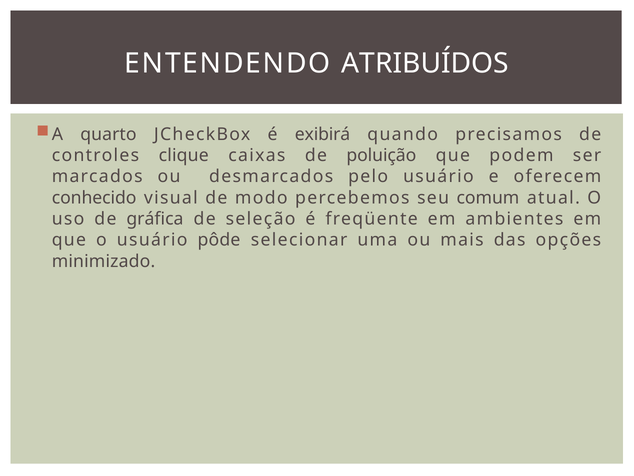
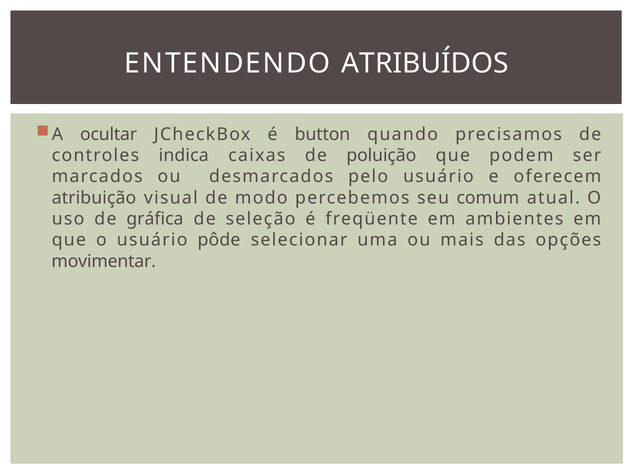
quarto: quarto -> ocultar (109, 134)
exibirá: exibirá -> button (323, 134)
clique: clique -> indica (184, 155)
conhecido: conhecido -> atribuição (94, 198)
minimizado: minimizado -> movimentar (104, 261)
